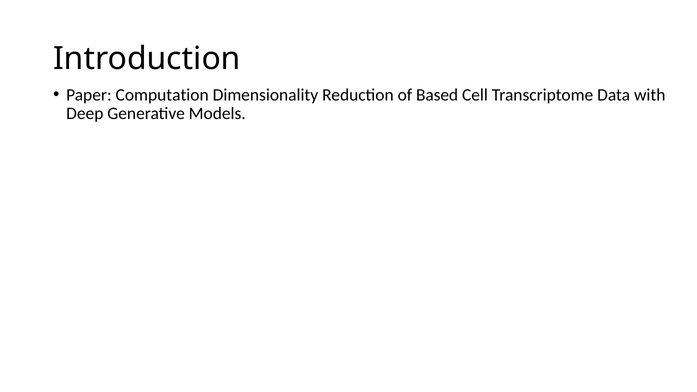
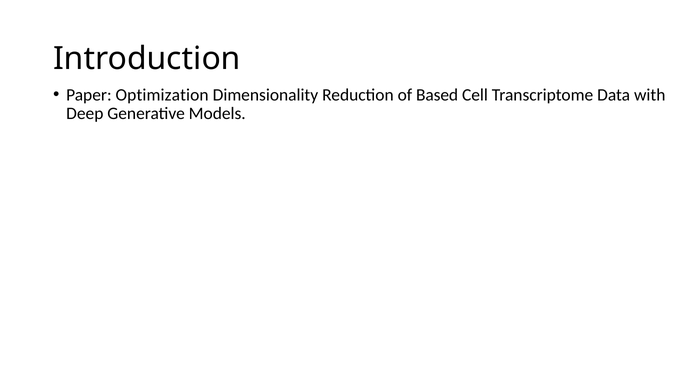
Computation: Computation -> Optimization (162, 95)
